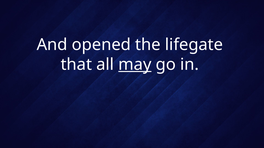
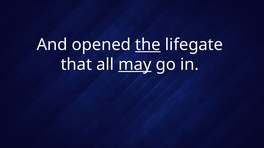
the underline: none -> present (148, 45)
